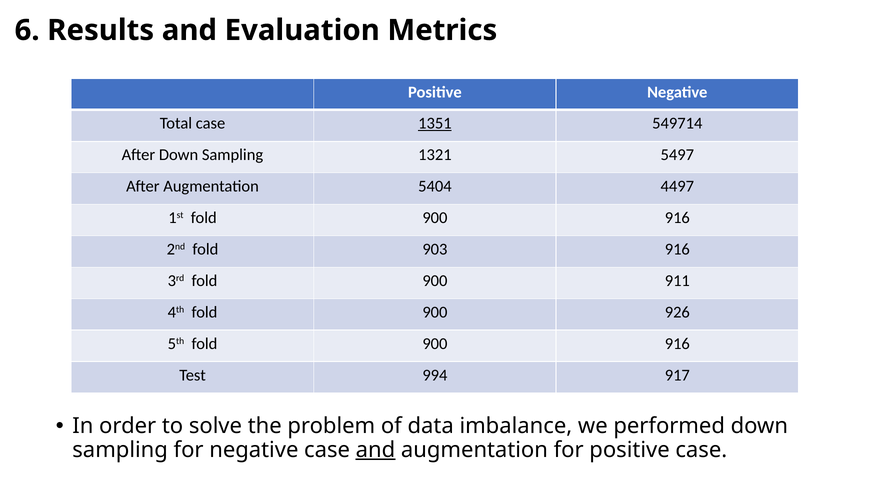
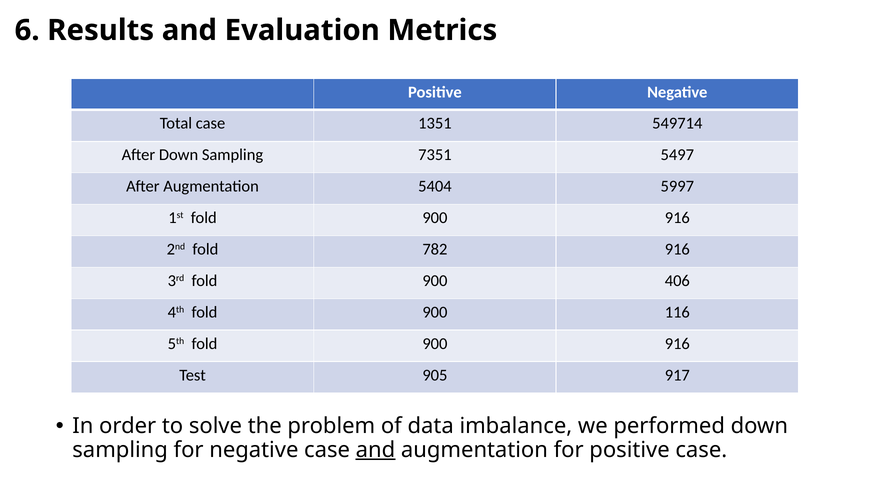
1351 underline: present -> none (435, 123)
1321: 1321 -> 7351 (435, 155)
4497: 4497 -> 5997 (677, 186)
903: 903 -> 782 (435, 249)
911: 911 -> 406 (677, 281)
926: 926 -> 116 (677, 312)
994: 994 -> 905 (435, 375)
